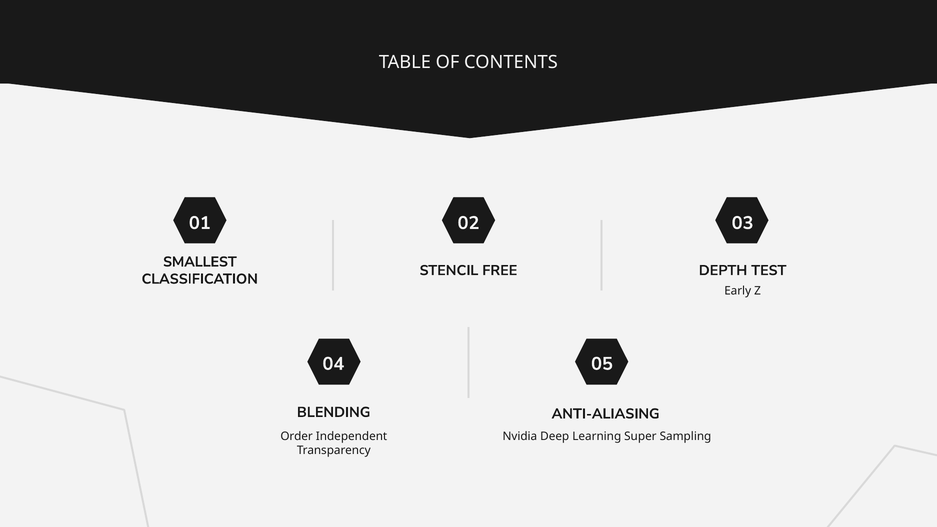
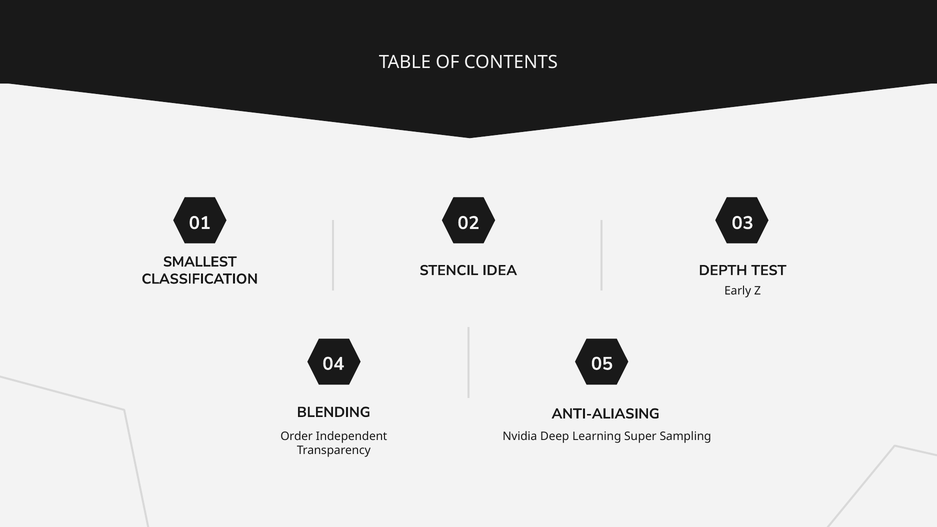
FREE: FREE -> IDEA (500, 270)
